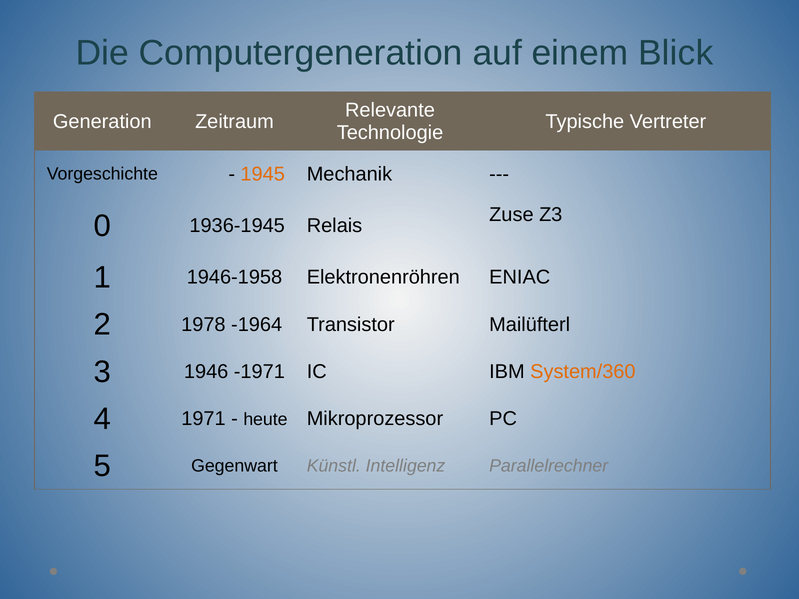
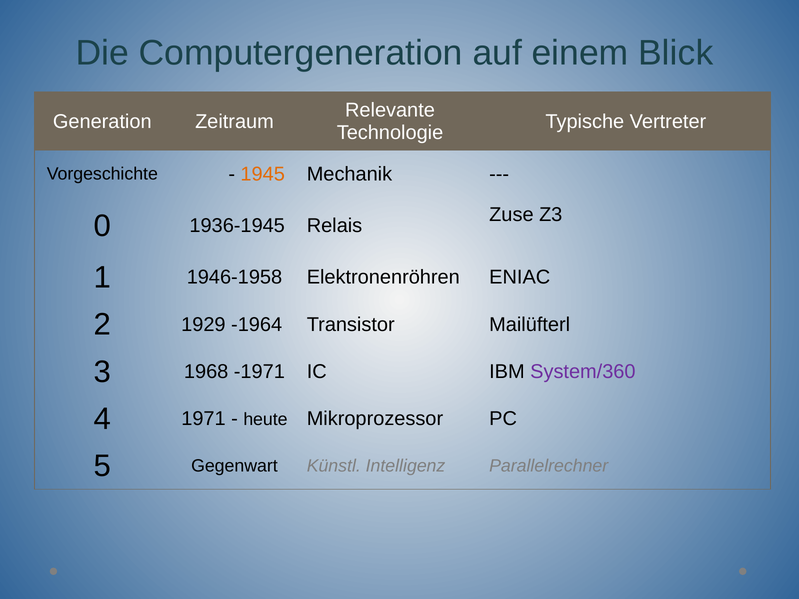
1978: 1978 -> 1929 (203, 325)
1946: 1946 -> 1968 (206, 372)
System/360 colour: orange -> purple (583, 372)
